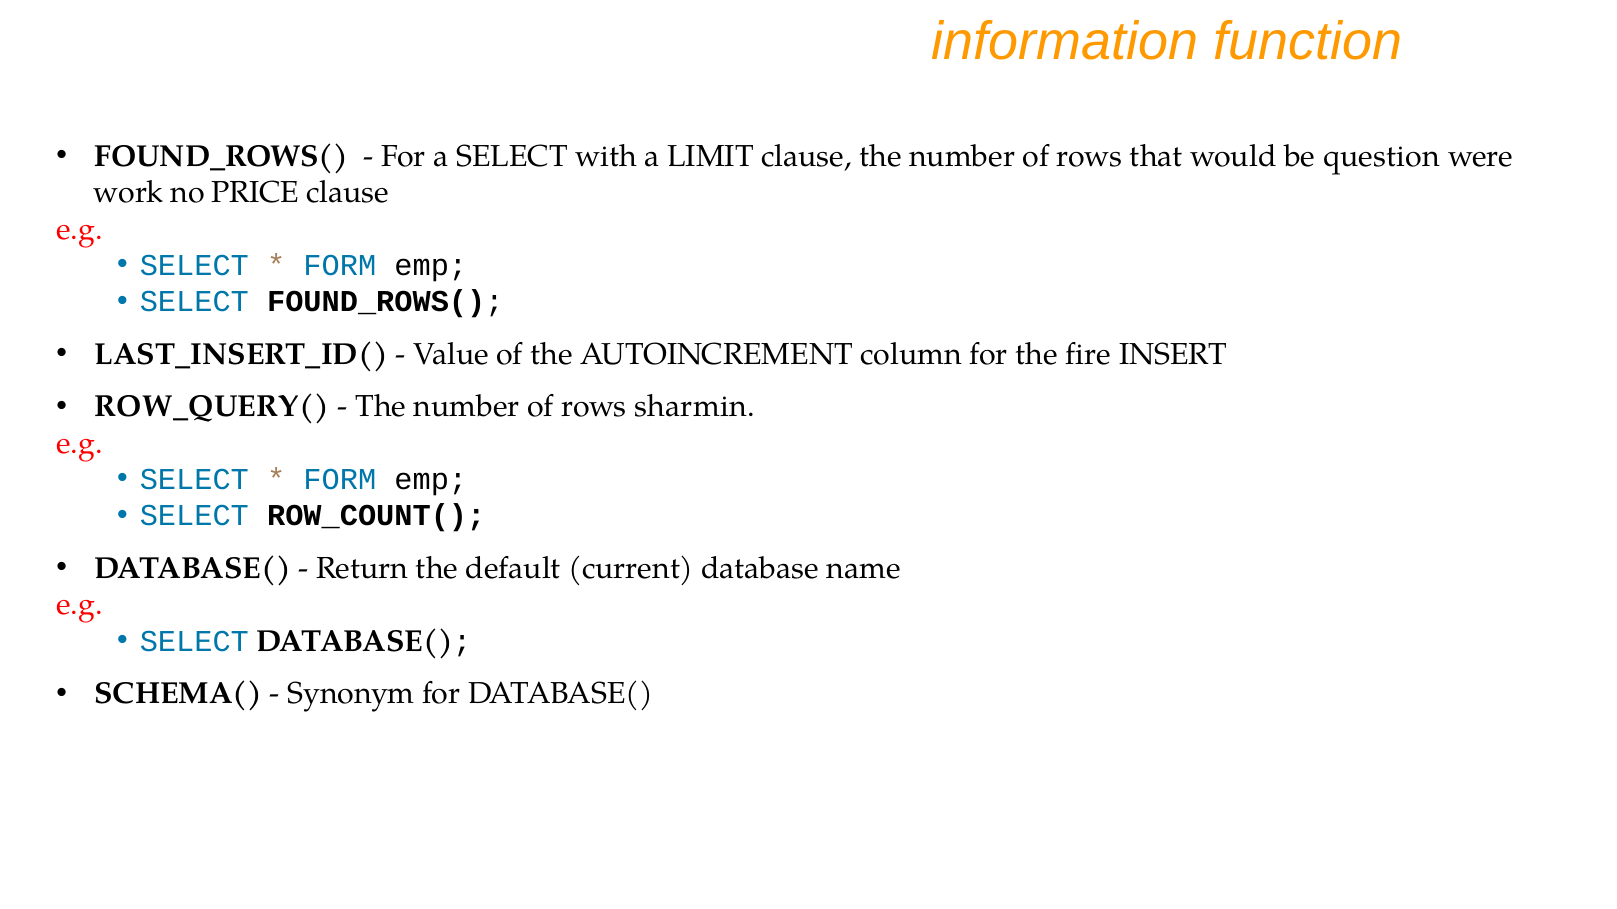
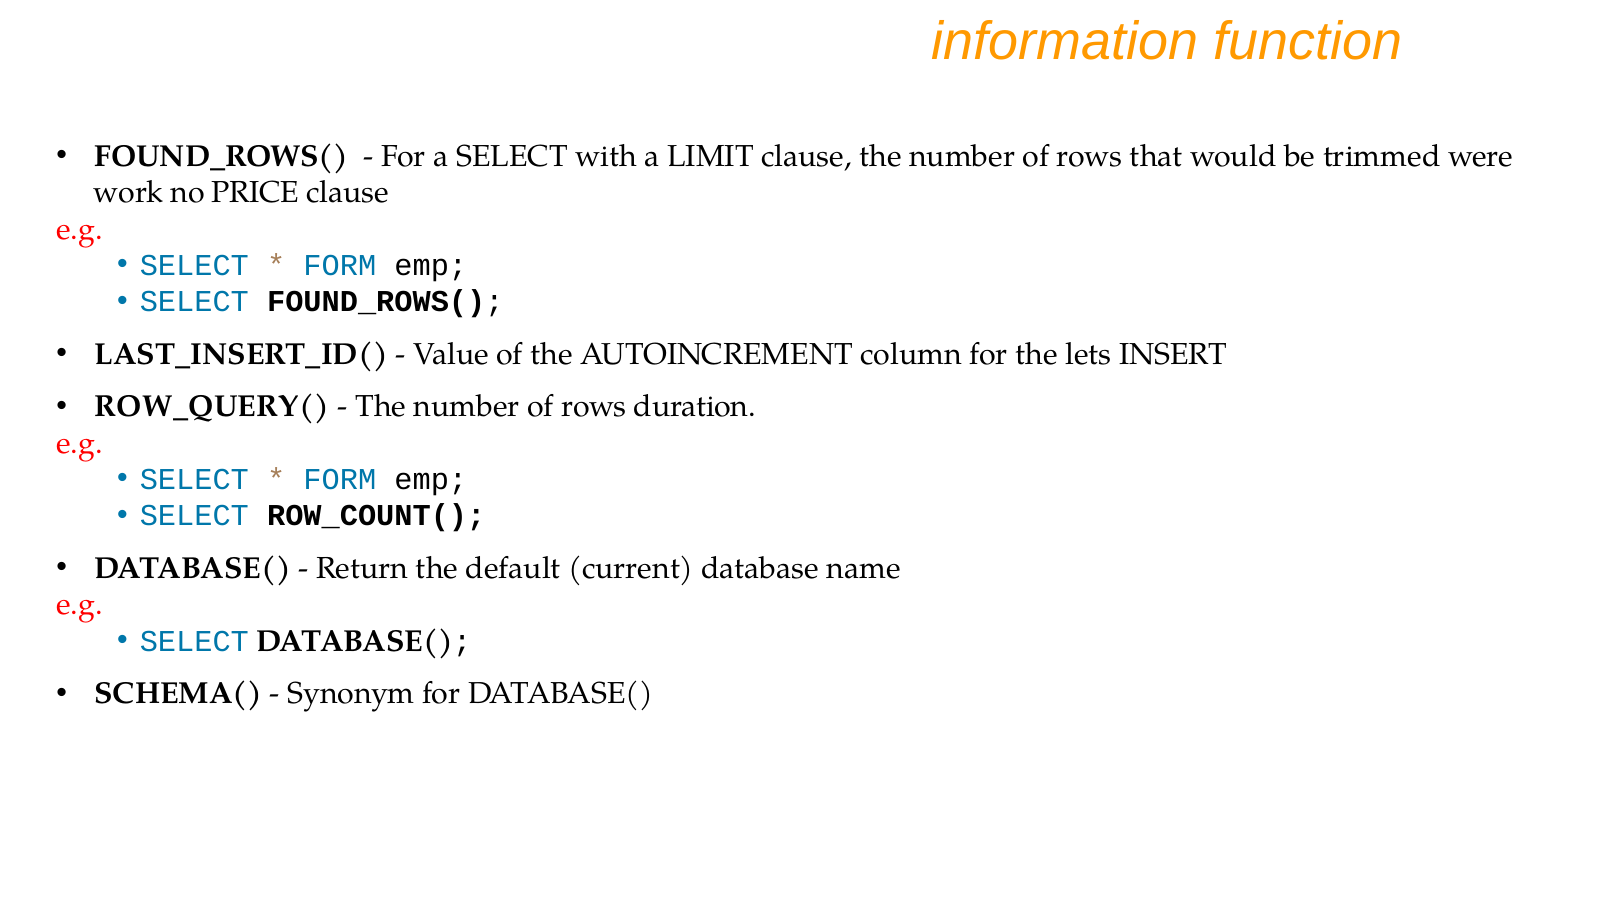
question: question -> trimmed (1382, 157)
fire: fire -> lets (1088, 355)
sharmin: sharmin -> duration (695, 407)
